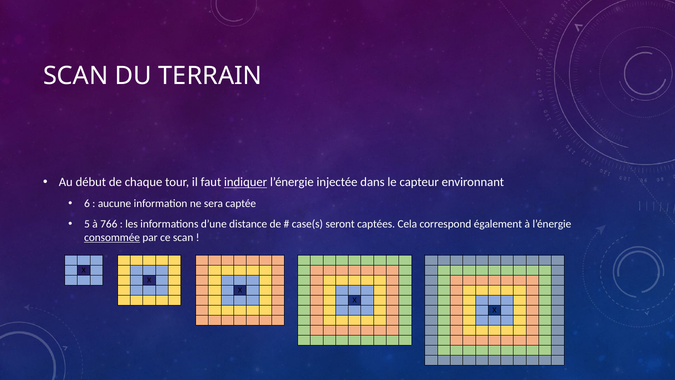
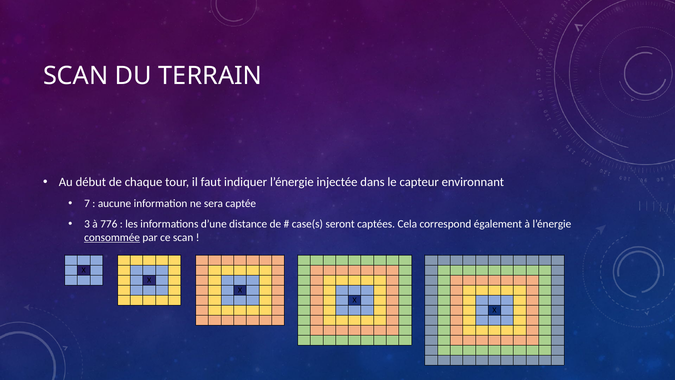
indiquer underline: present -> none (246, 182)
6: 6 -> 7 (87, 203)
5: 5 -> 3 (87, 224)
766: 766 -> 776 (109, 224)
